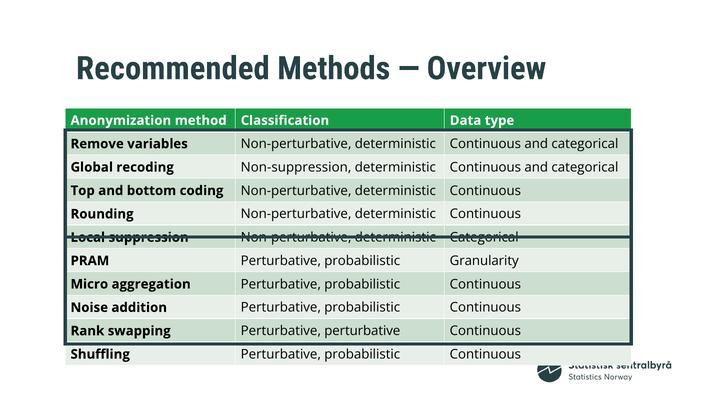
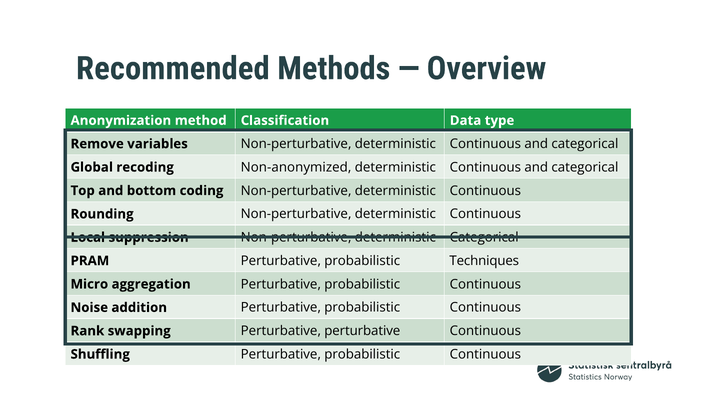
Non-suppression: Non-suppression -> Non-anonymized (296, 167)
Granularity: Granularity -> Techniques (484, 261)
